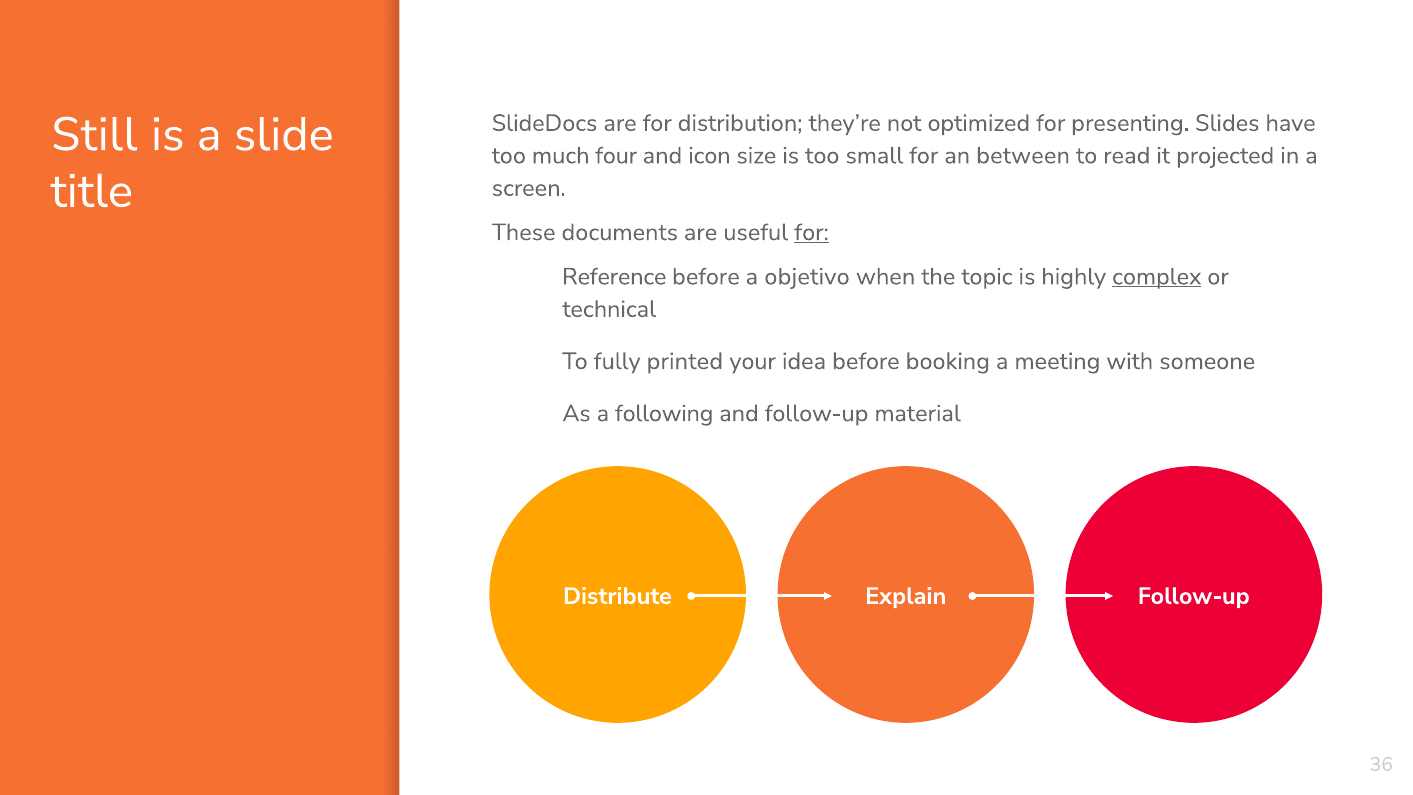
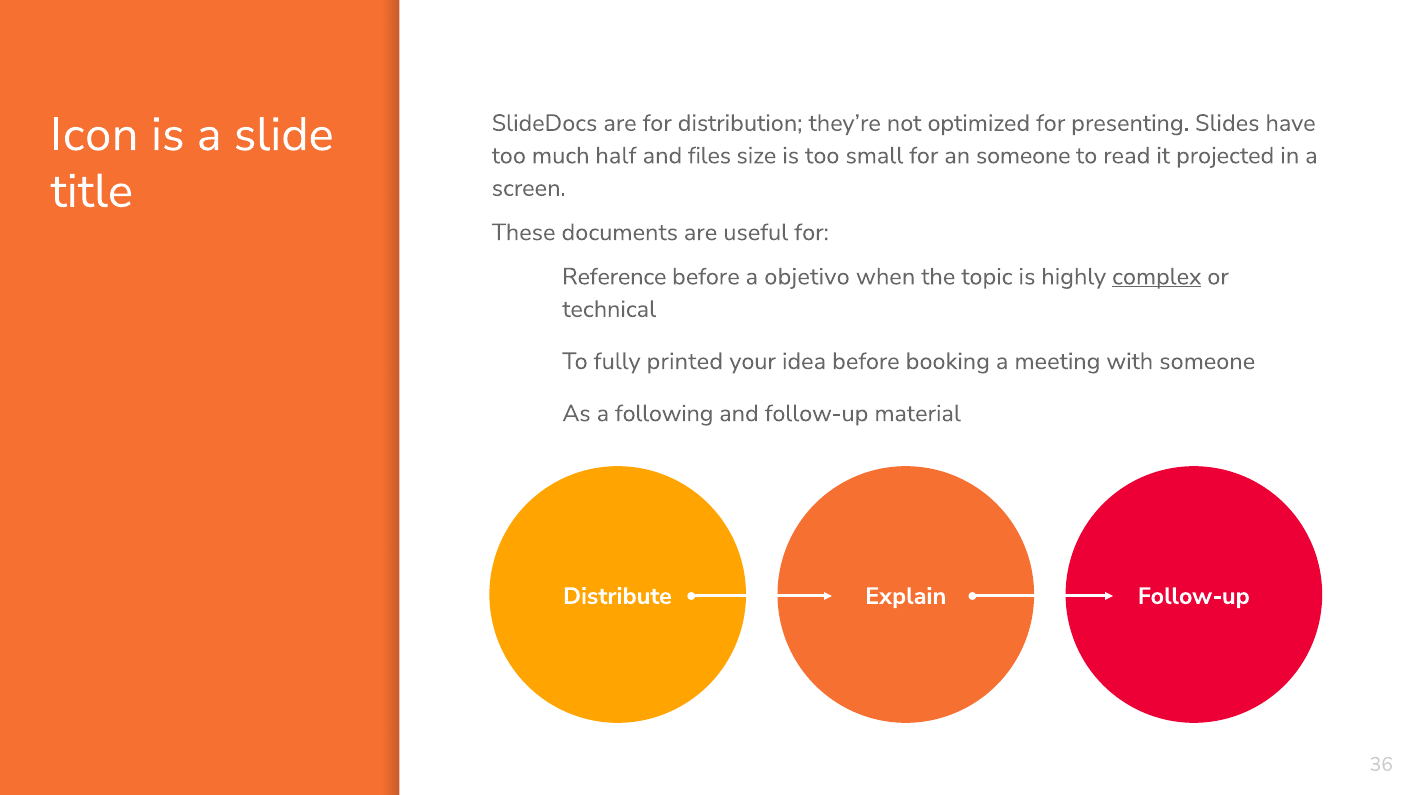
Still: Still -> Icon (94, 135)
four: four -> half (616, 156)
icon: icon -> files (709, 156)
an between: between -> someone (1023, 156)
for underline: present -> none (812, 232)
